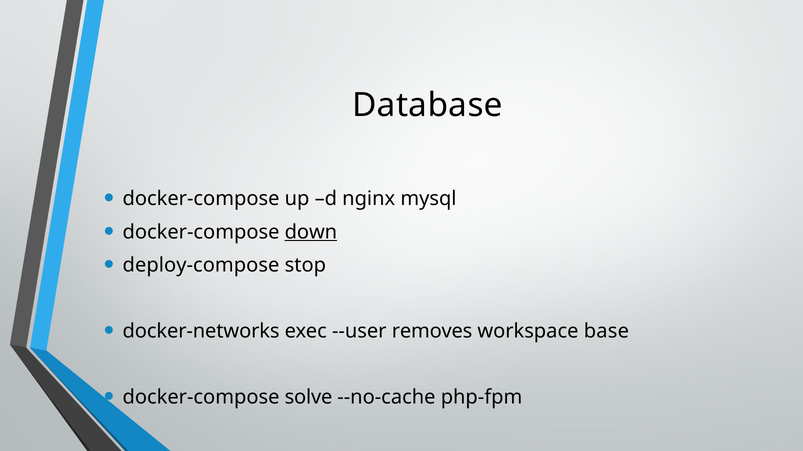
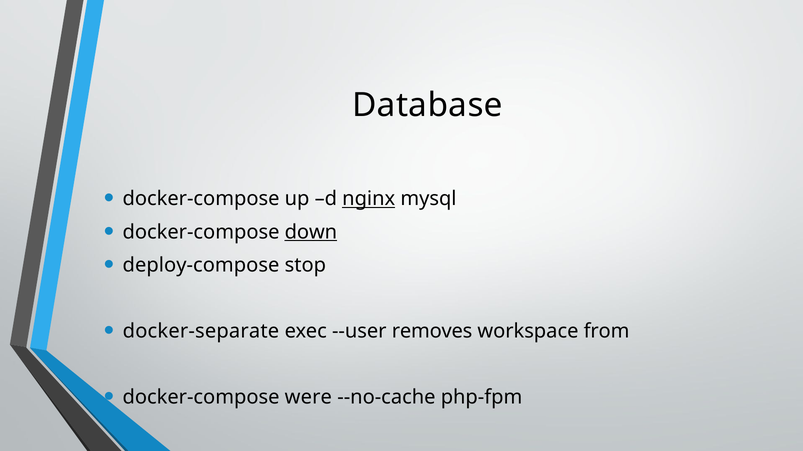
nginx underline: none -> present (369, 199)
docker-networks: docker-networks -> docker-separate (201, 332)
base: base -> from (607, 332)
solve: solve -> were (308, 398)
